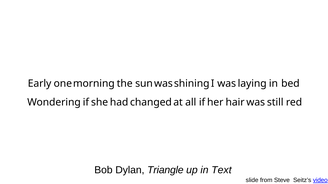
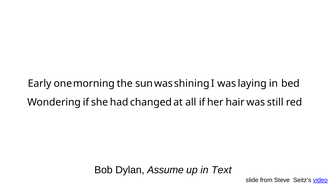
Triangle: Triangle -> Assume (165, 170)
